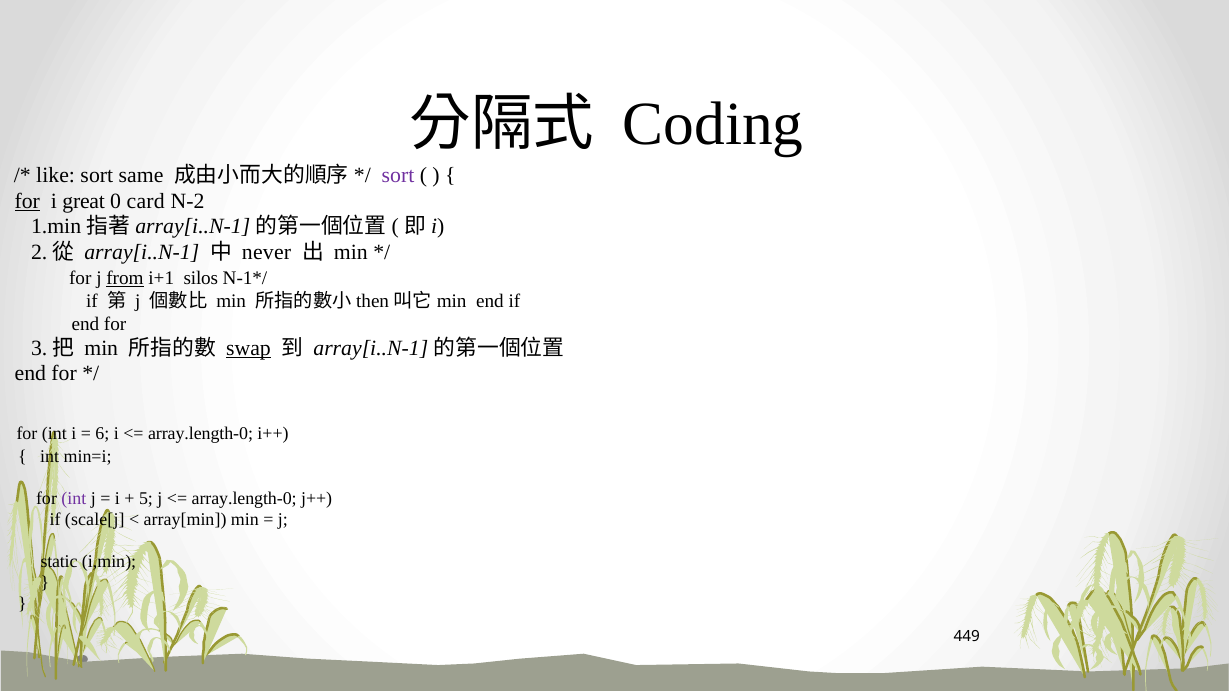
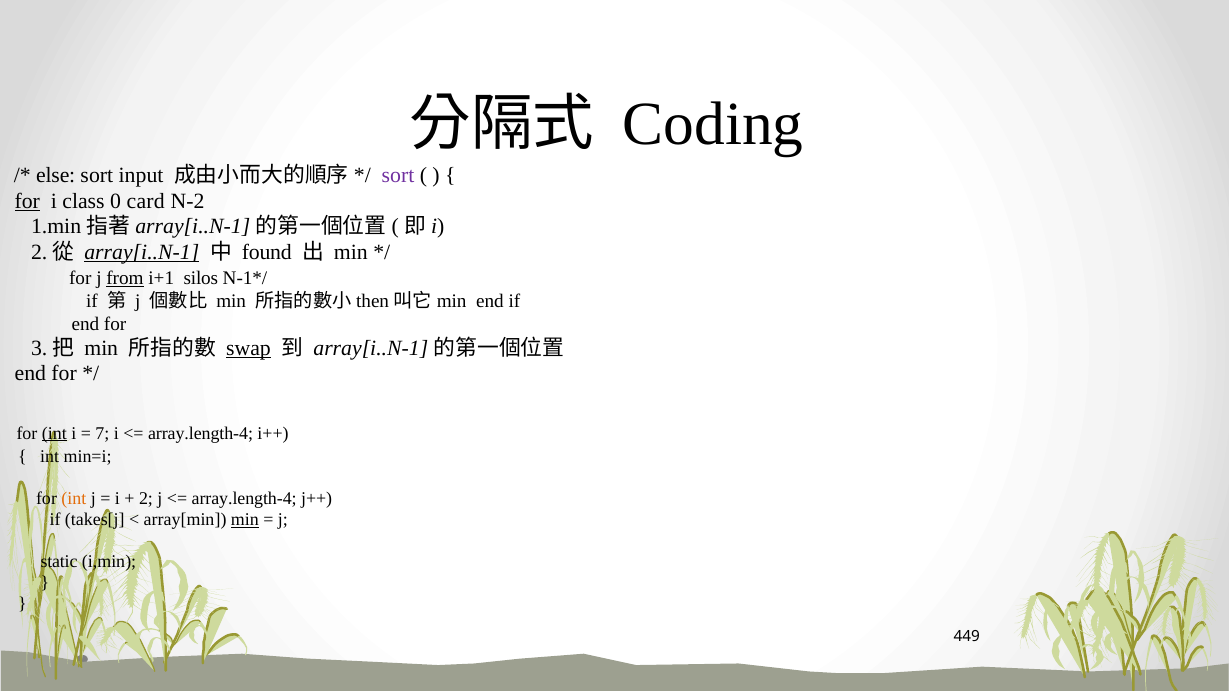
like: like -> else (56, 175)
same: same -> input (141, 175)
great: great -> class (84, 201)
array[i..N-1 underline: none -> present (142, 252)
never: never -> found (267, 252)
int underline: none -> present (54, 433)
6: 6 -> 7 (102, 433)
array.length-0: array.length-0 -> array.length-4 (201, 433)
int colour: purple -> orange (74, 499)
5: 5 -> 2 (146, 499)
array.length-0: array.length-0 -> array.length-4 (244, 499)
scale[j: scale[j -> takes[j (95, 520)
min underline: none -> present (245, 520)
